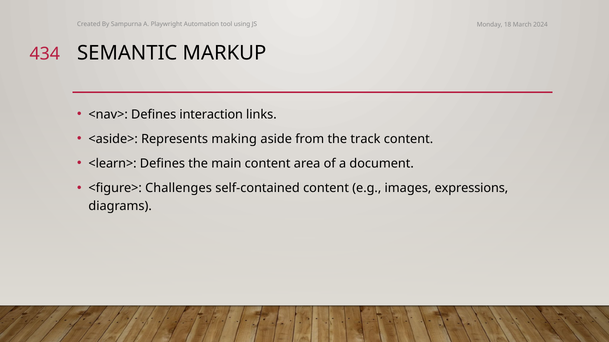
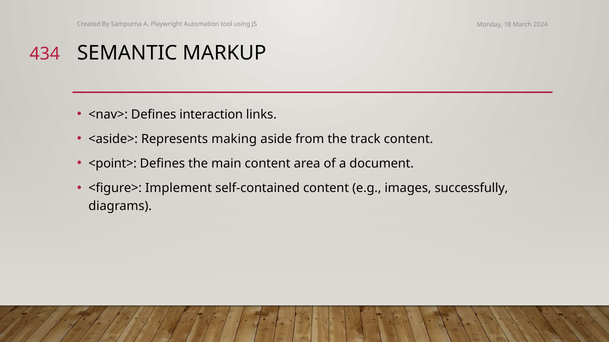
<learn>: <learn> -> <point> (113, 164)
Challenges: Challenges -> Implement (179, 188)
expressions: expressions -> successfully (471, 188)
